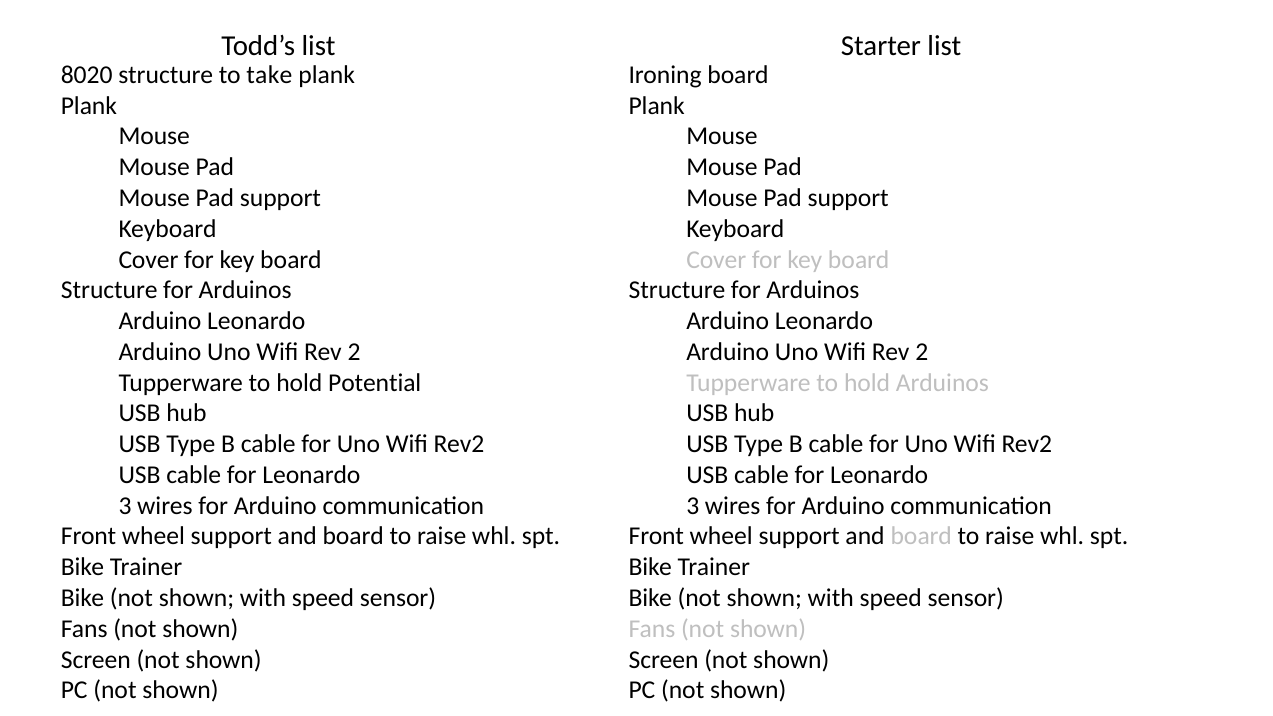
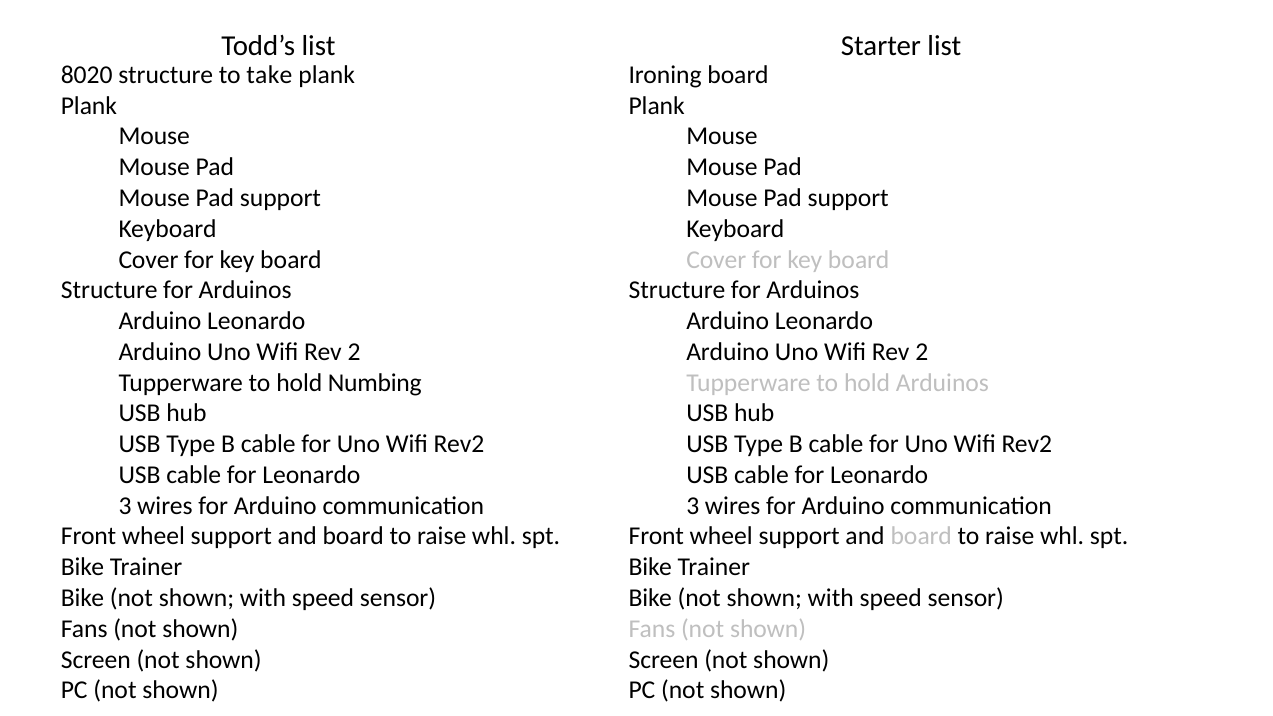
Potential: Potential -> Numbing (375, 383)
